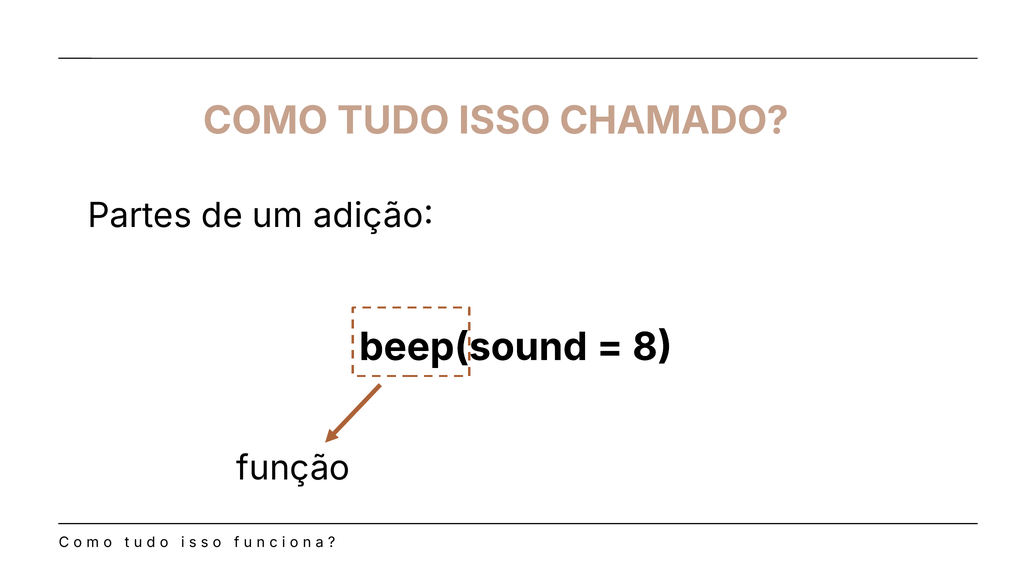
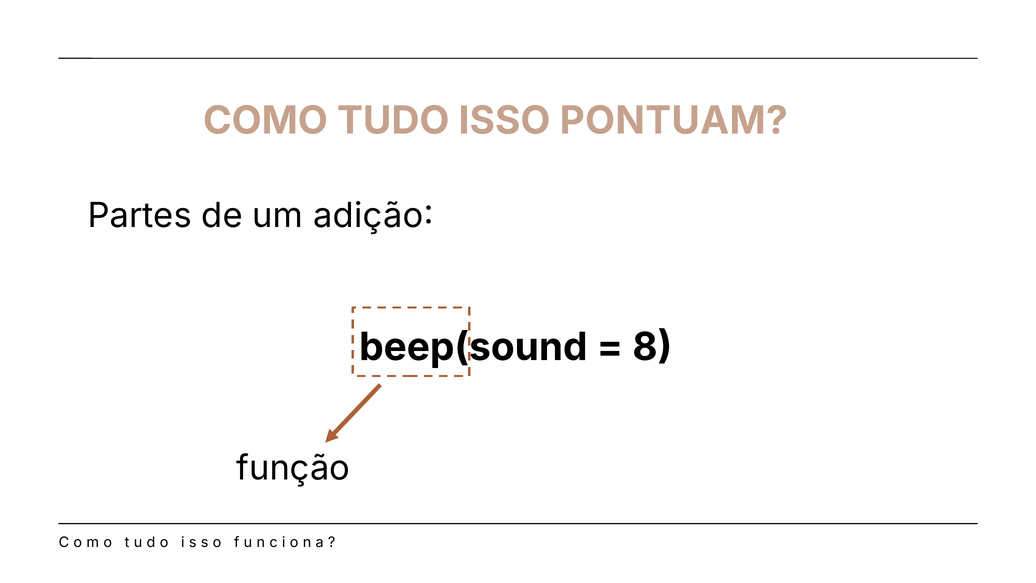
CHAMADO: CHAMADO -> PONTUAM (674, 121)
